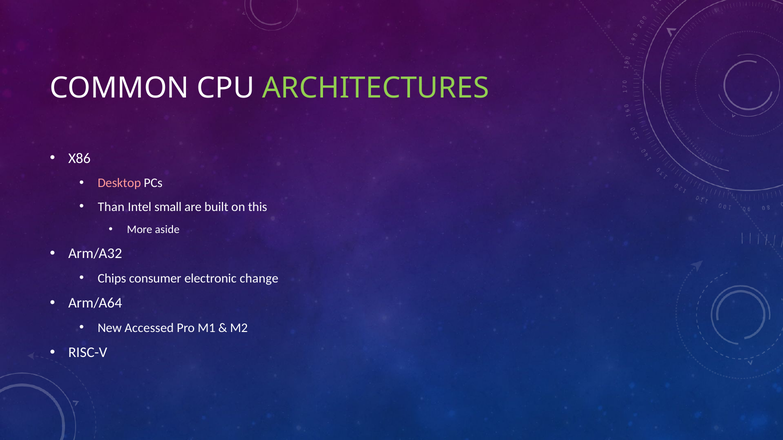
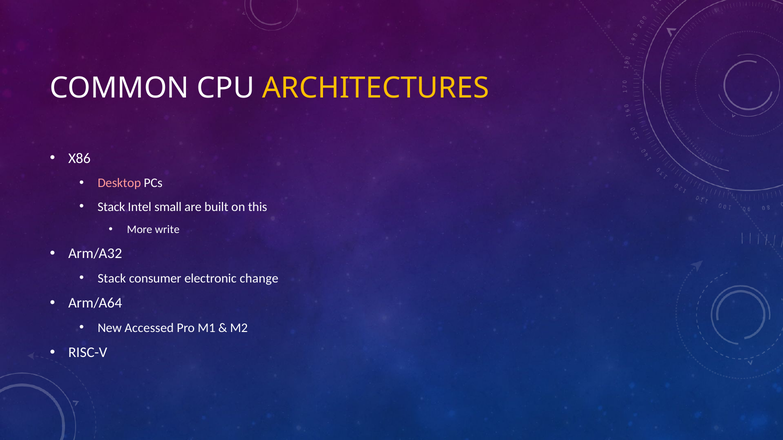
ARCHITECTURES colour: light green -> yellow (376, 88)
Than: Than -> Stack (111, 207)
aside: aside -> write (167, 230)
Chips: Chips -> Stack (112, 278)
